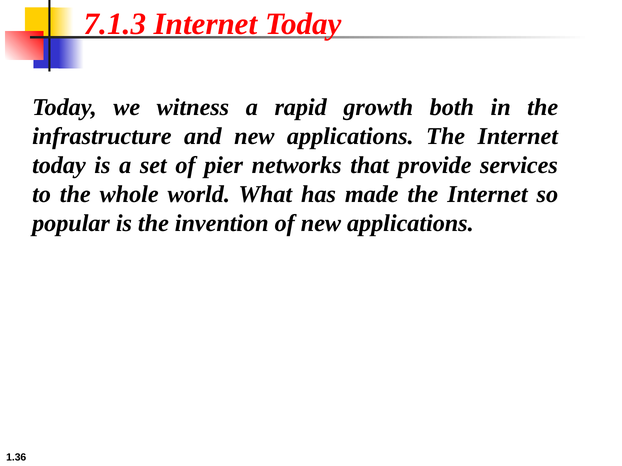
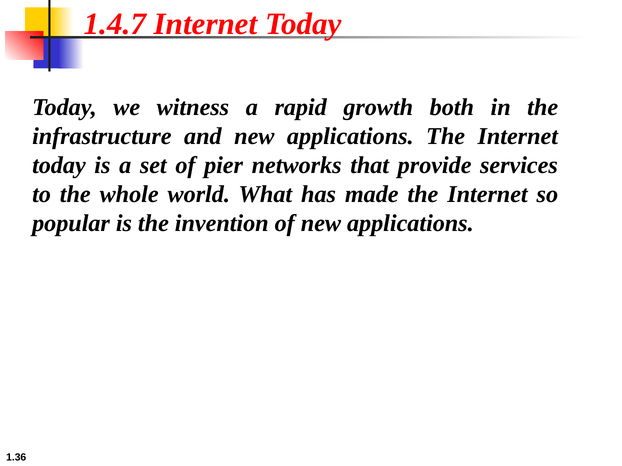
7.1.3: 7.1.3 -> 1.4.7 (115, 24)
